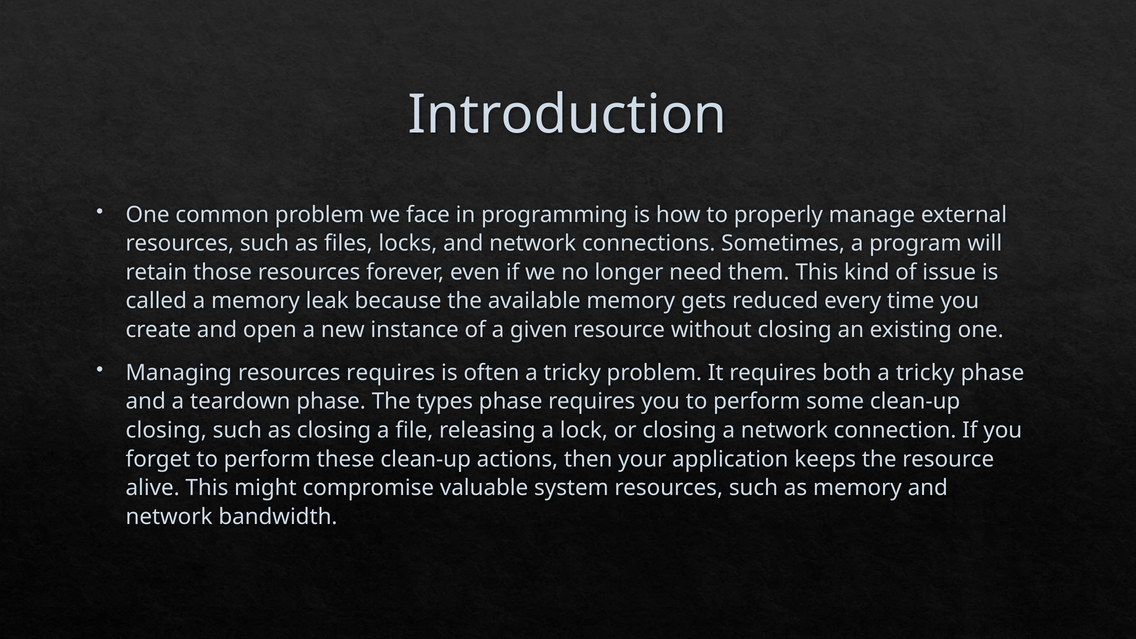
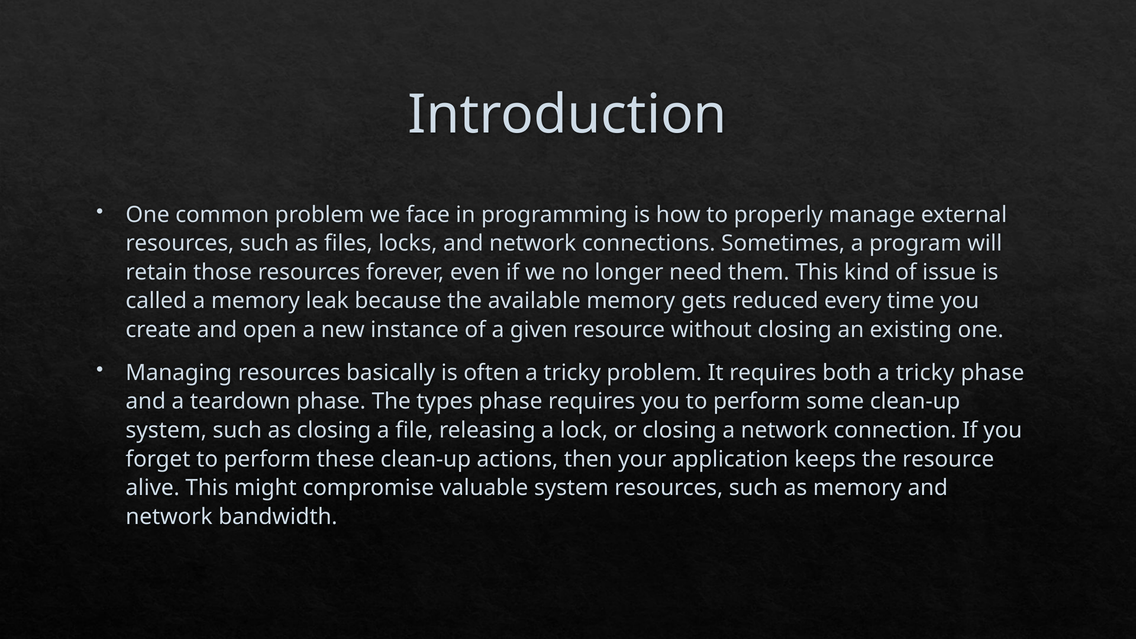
resources requires: requires -> basically (391, 373)
closing: closing -> system (166, 430)
